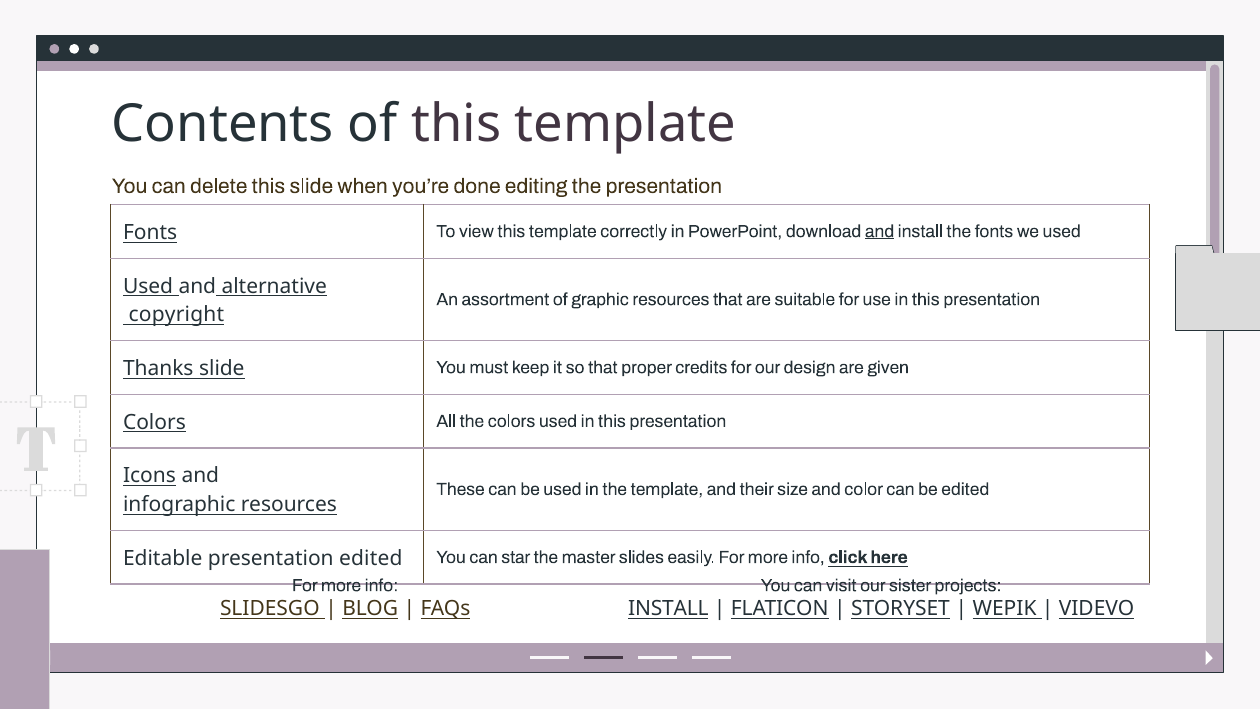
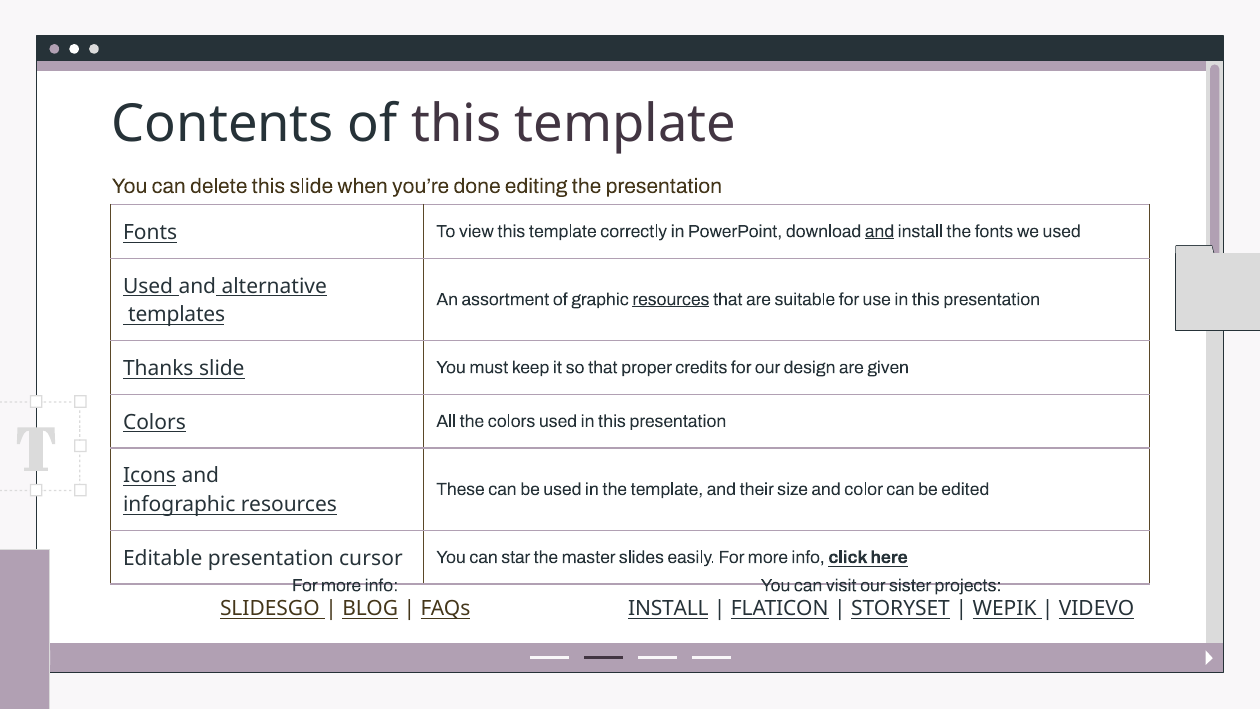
resources underline: none -> present (671, 299)
copyright: copyright -> templates (177, 315)
presentation edited: edited -> cursor (371, 558)
